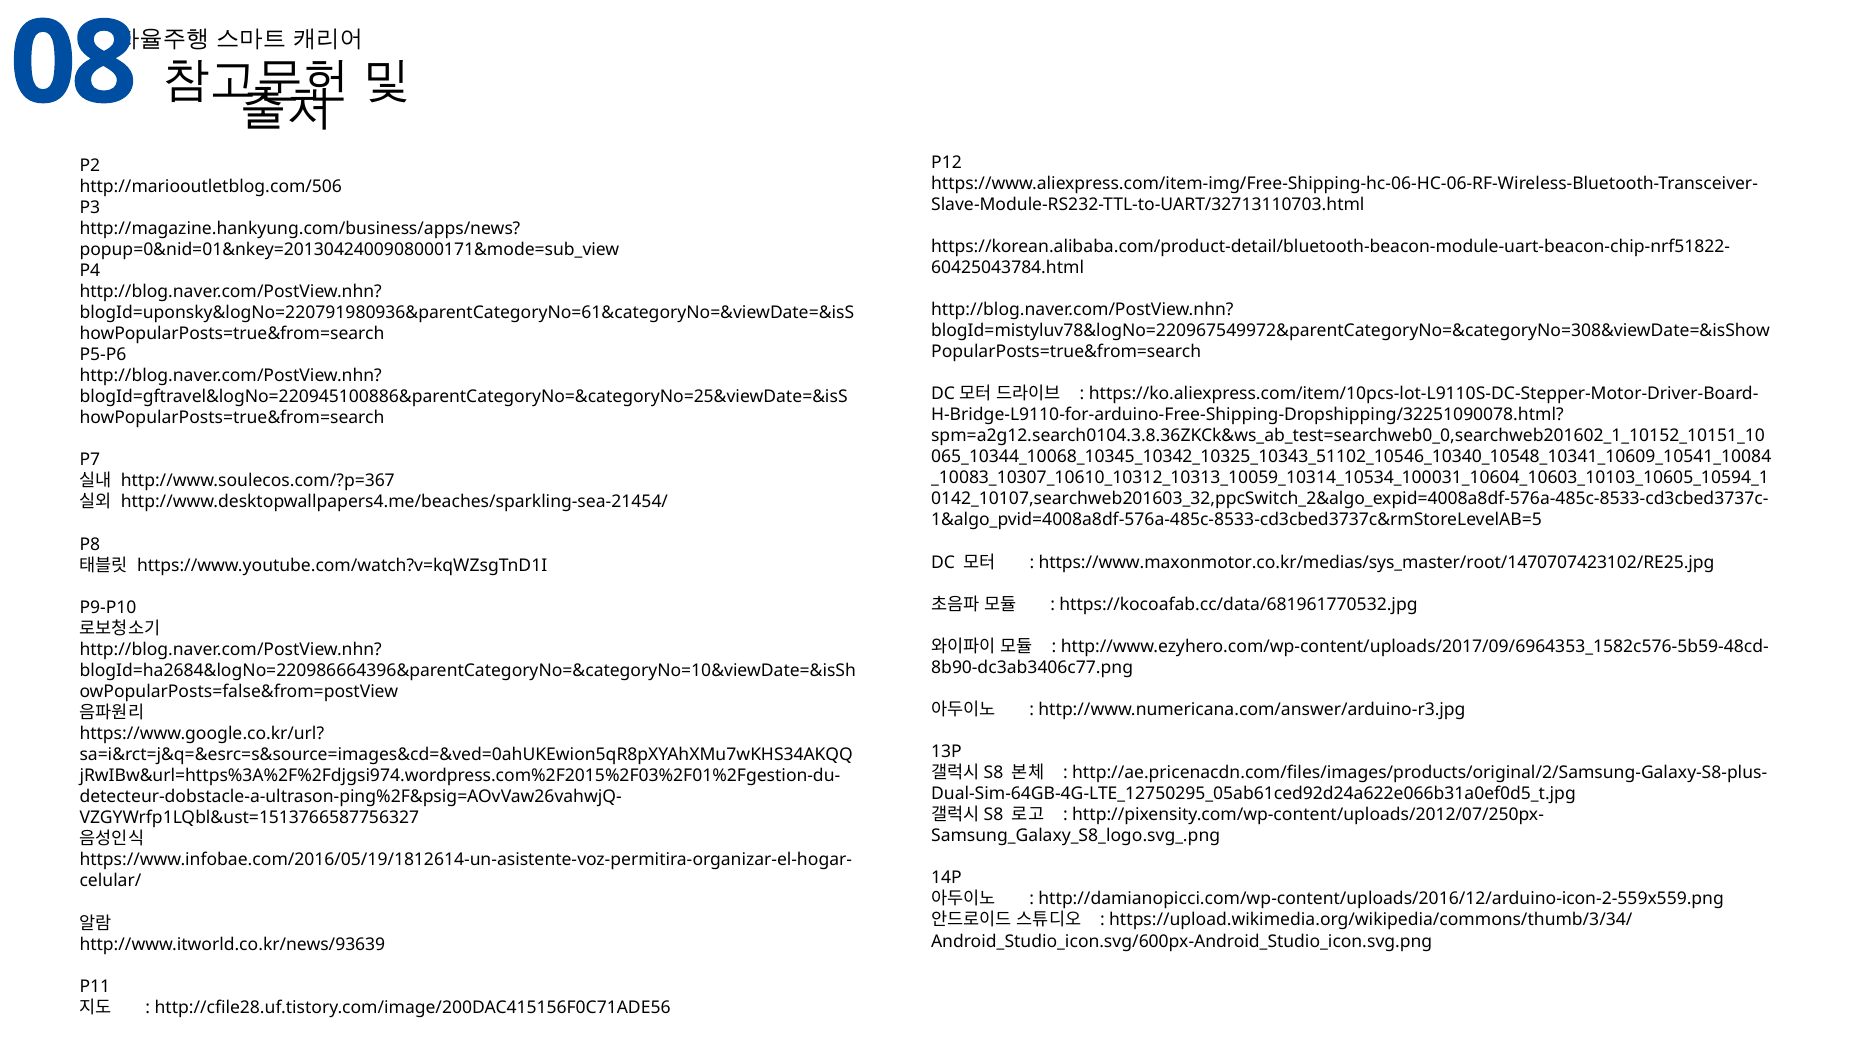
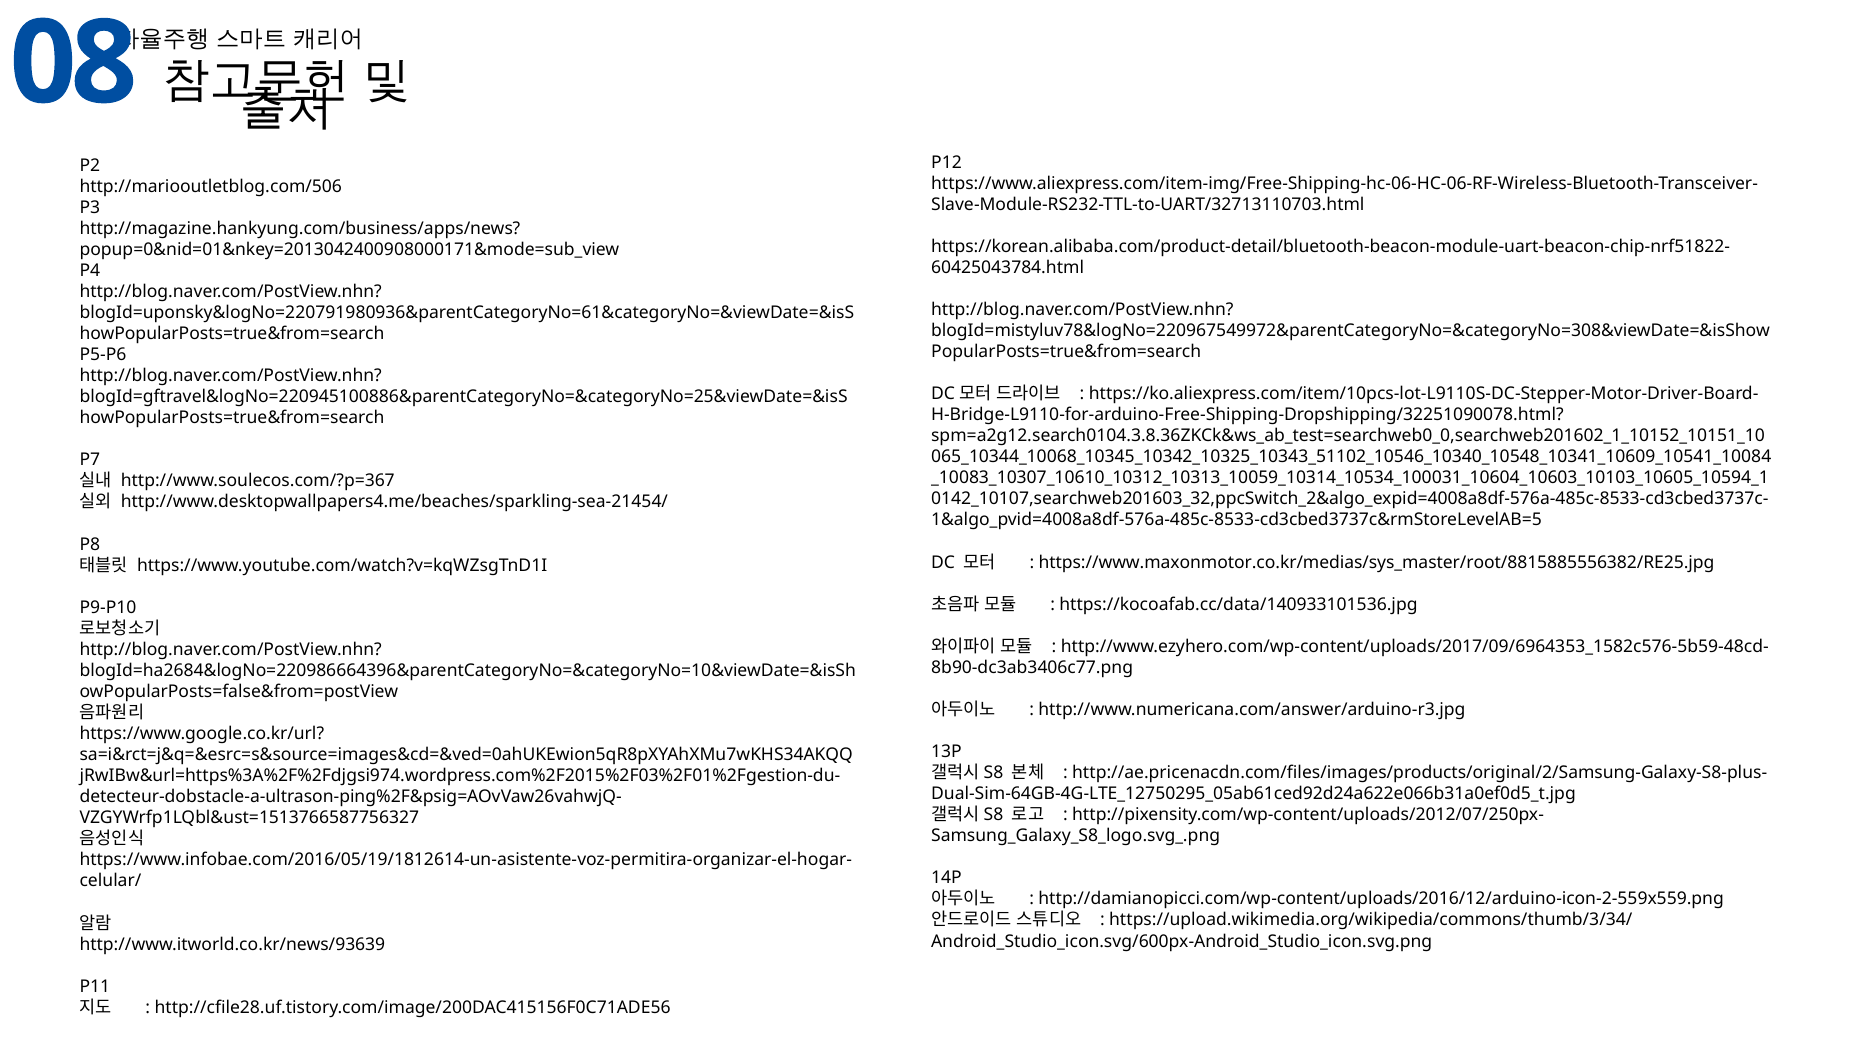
https://www.maxonmotor.co.kr/medias/sys_master/root/1470707423102/RE25.jpg: https://www.maxonmotor.co.kr/medias/sys_master/root/1470707423102/RE25.jpg -> https://www.maxonmotor.co.kr/medias/sys_master/root/8815885556382/RE25.jpg (1377, 563)
https://kocoafab.cc/data/681961770532.jpg: https://kocoafab.cc/data/681961770532.jpg -> https://kocoafab.cc/data/140933101536.jpg (1238, 605)
